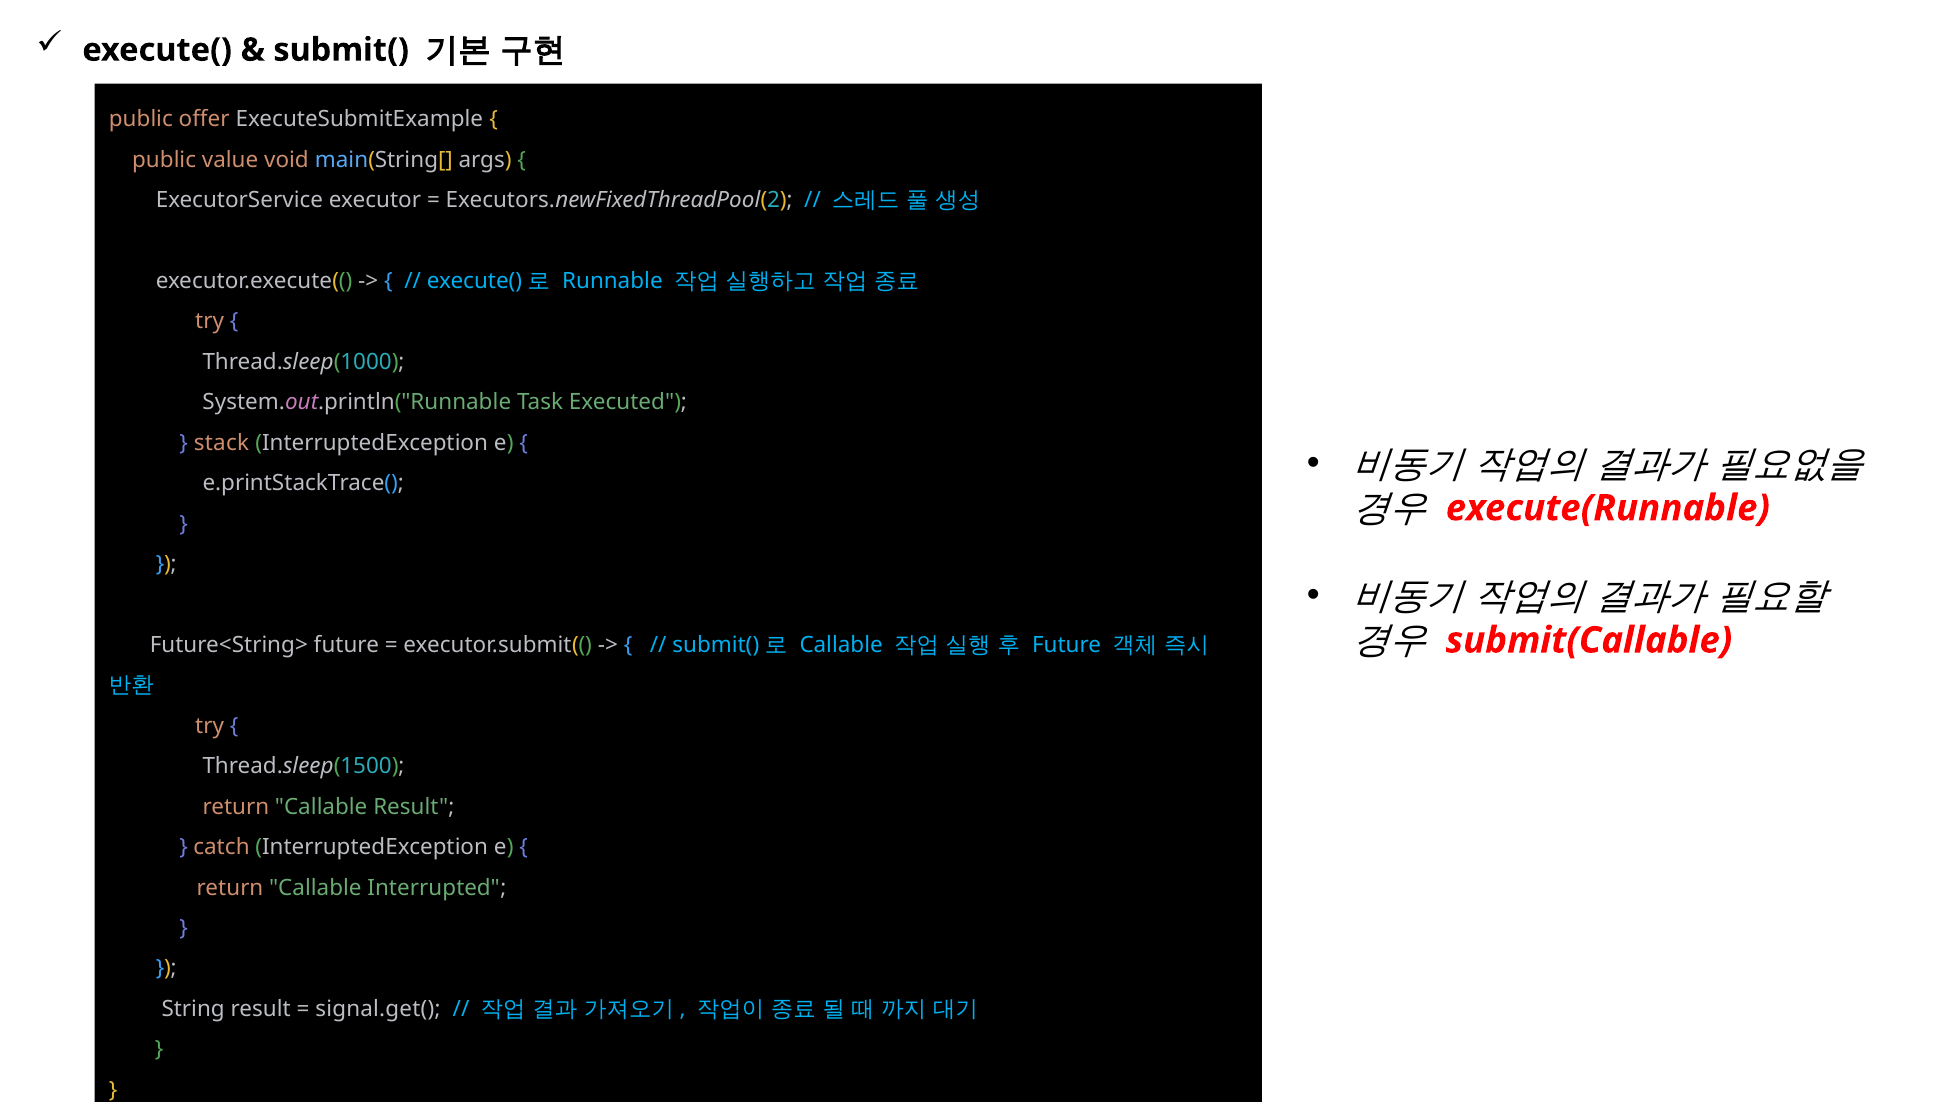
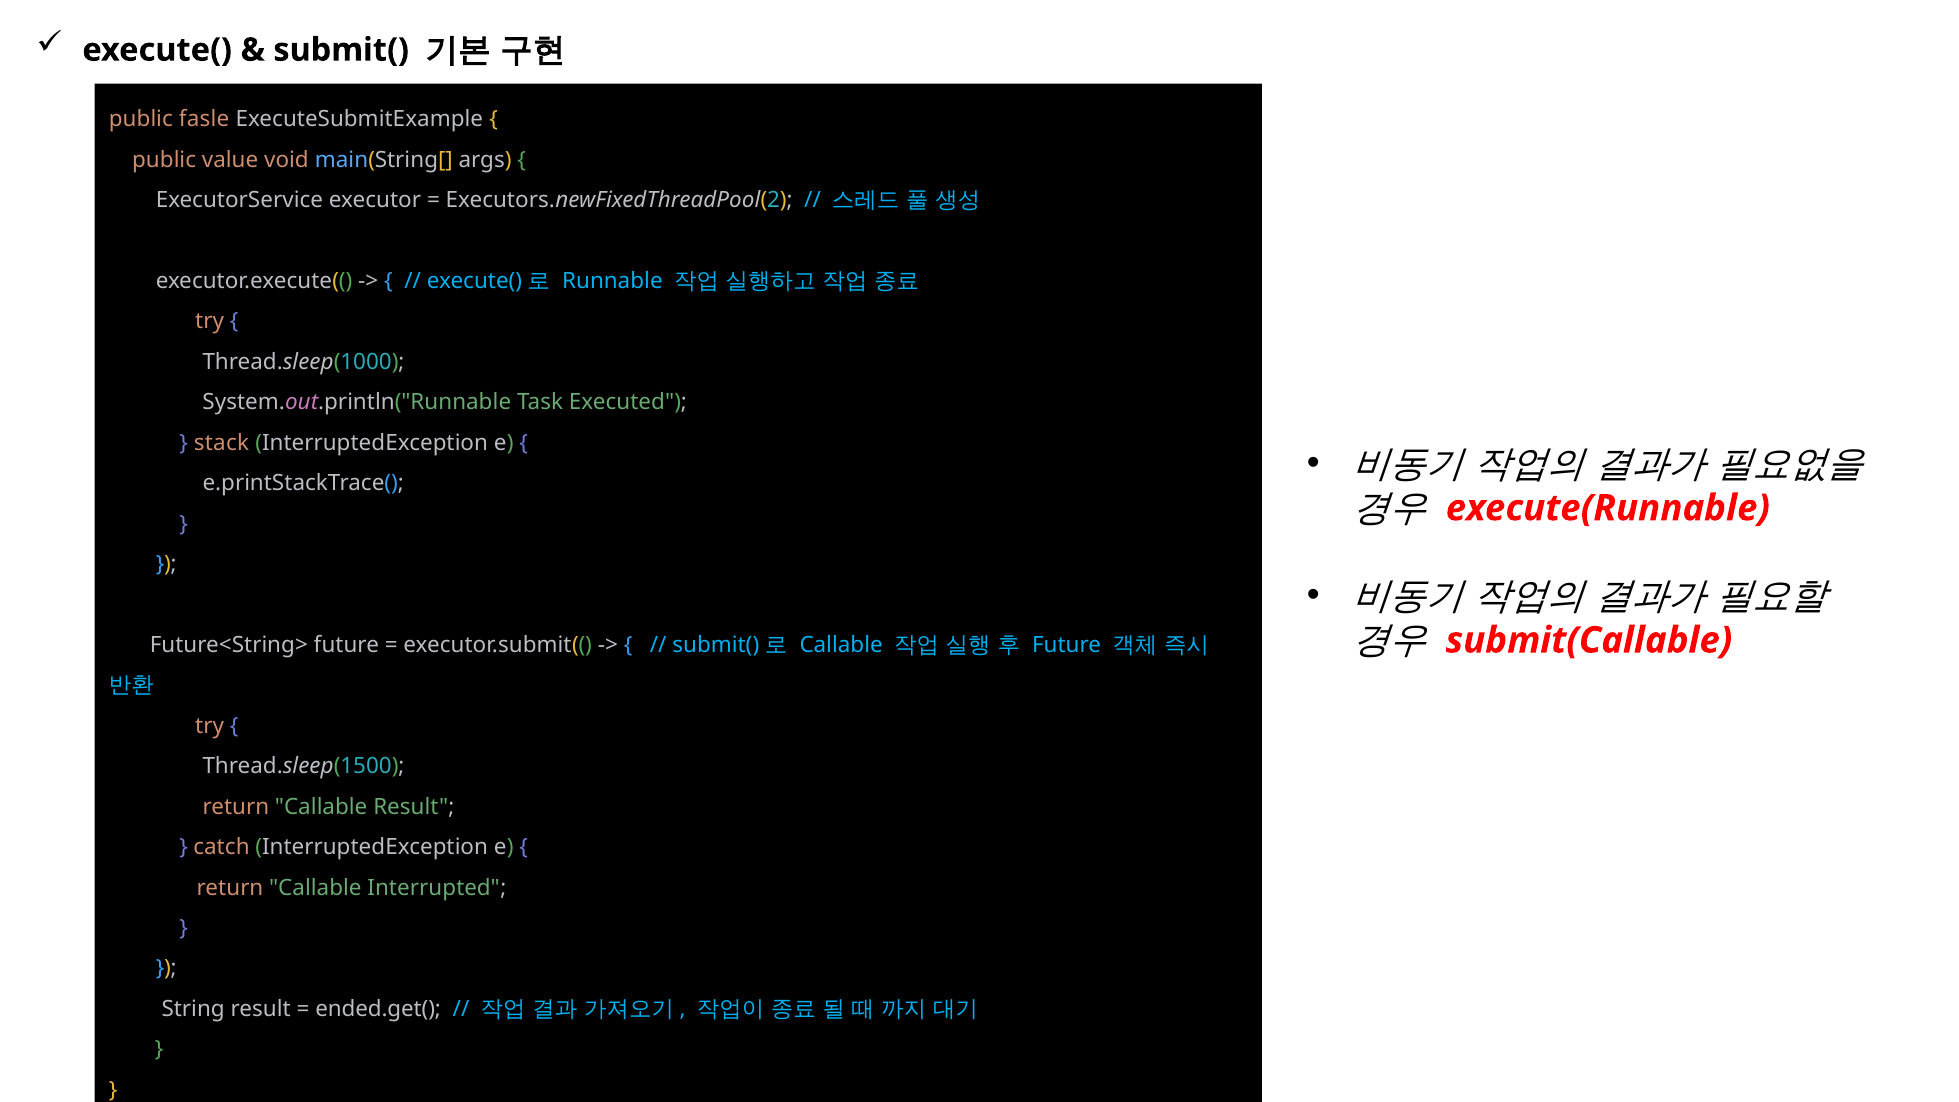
offer: offer -> fasle (204, 119)
signal.get(: signal.get( -> ended.get( (378, 1009)
